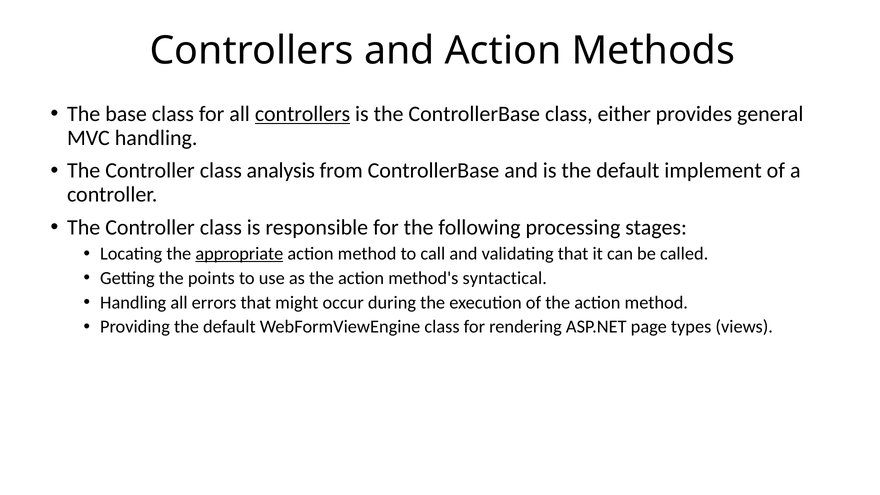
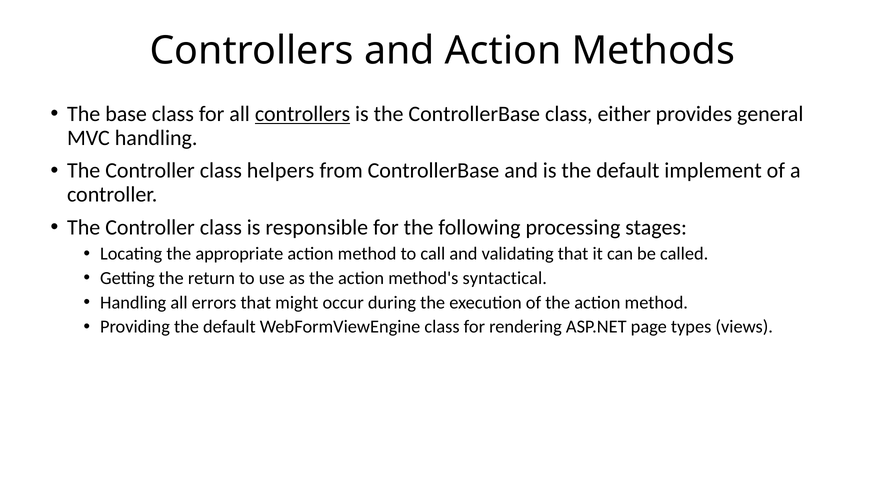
analysis: analysis -> helpers (281, 171)
appropriate underline: present -> none (239, 254)
points: points -> return (211, 278)
